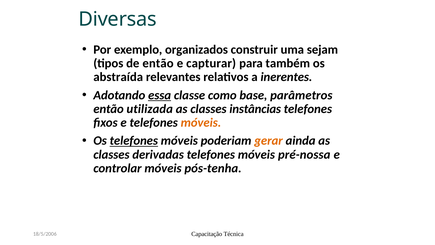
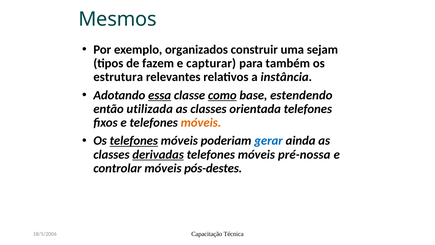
Diversas: Diversas -> Mesmos (118, 19)
de então: então -> fazem (158, 63)
abstraída: abstraída -> estrutura (118, 77)
inerentes: inerentes -> instância (286, 77)
como underline: none -> present (222, 95)
parâmetros: parâmetros -> estendendo (301, 95)
instâncias: instâncias -> orientada (255, 109)
gerar colour: orange -> blue (269, 141)
derivadas underline: none -> present (158, 154)
pós-tenha: pós-tenha -> pós-destes (213, 168)
